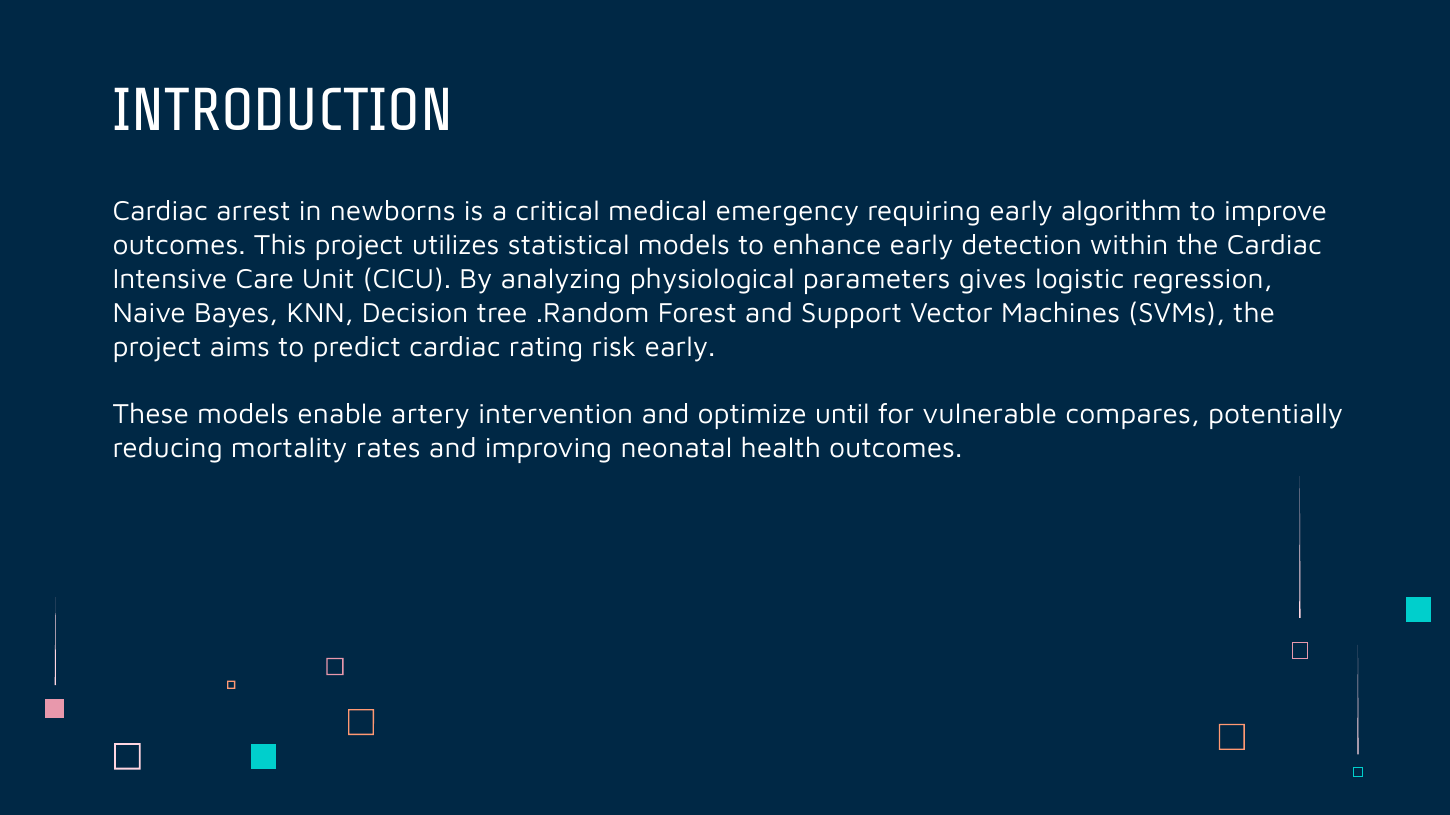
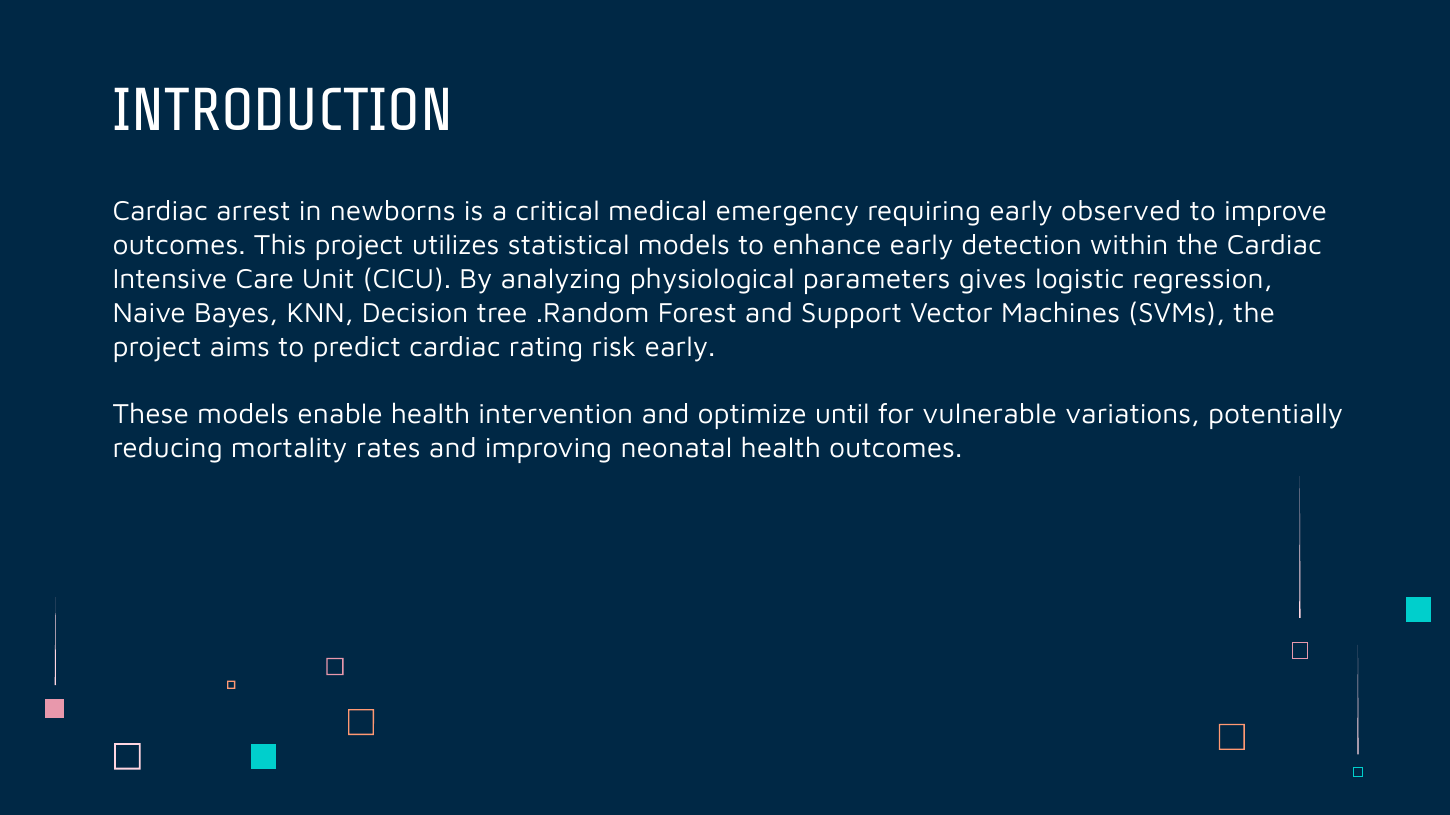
algorithm: algorithm -> observed (1121, 212)
enable artery: artery -> health (431, 415)
compares: compares -> variations (1133, 415)
